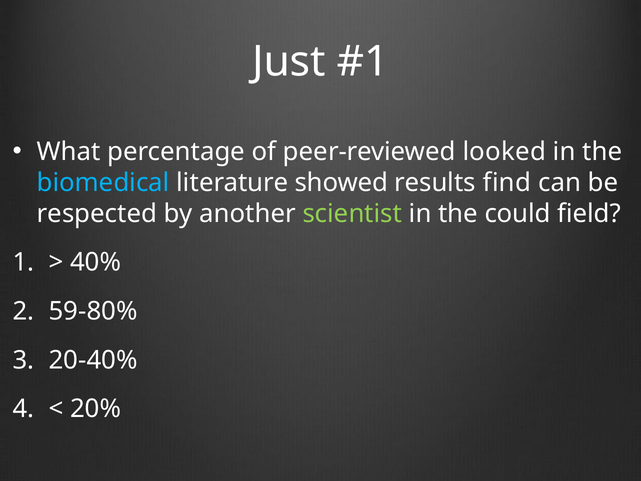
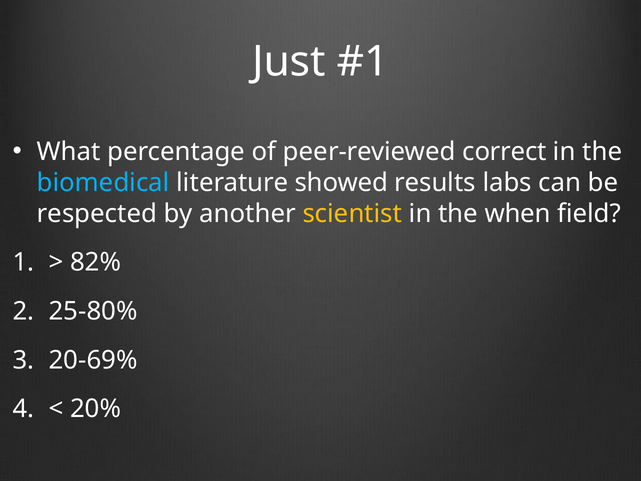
looked: looked -> correct (504, 152)
find: find -> labs (507, 183)
scientist colour: light green -> yellow (352, 214)
could: could -> when (518, 214)
40%: 40% -> 82% (96, 262)
59-80%: 59-80% -> 25-80% (93, 311)
20-40%: 20-40% -> 20-69% (93, 360)
